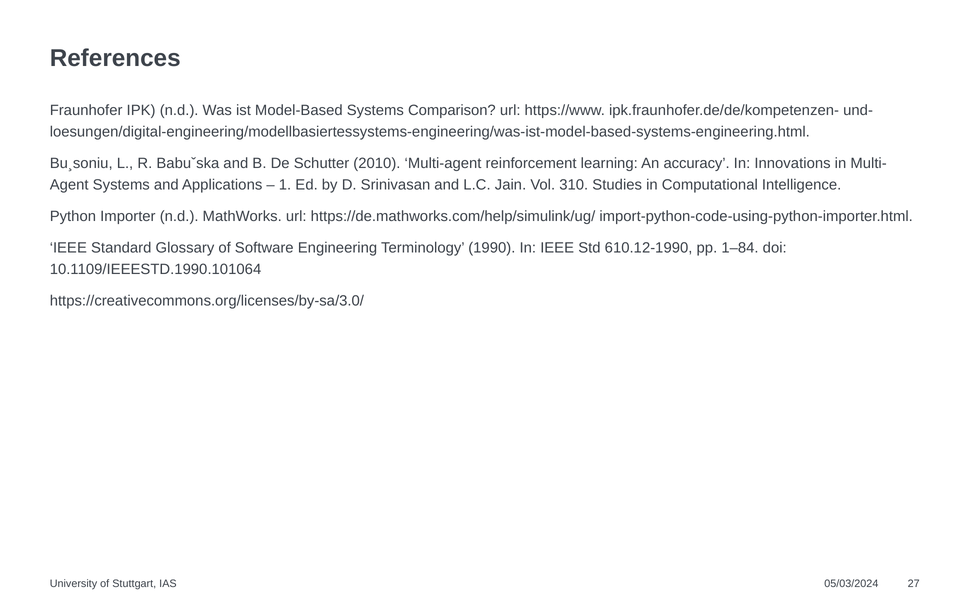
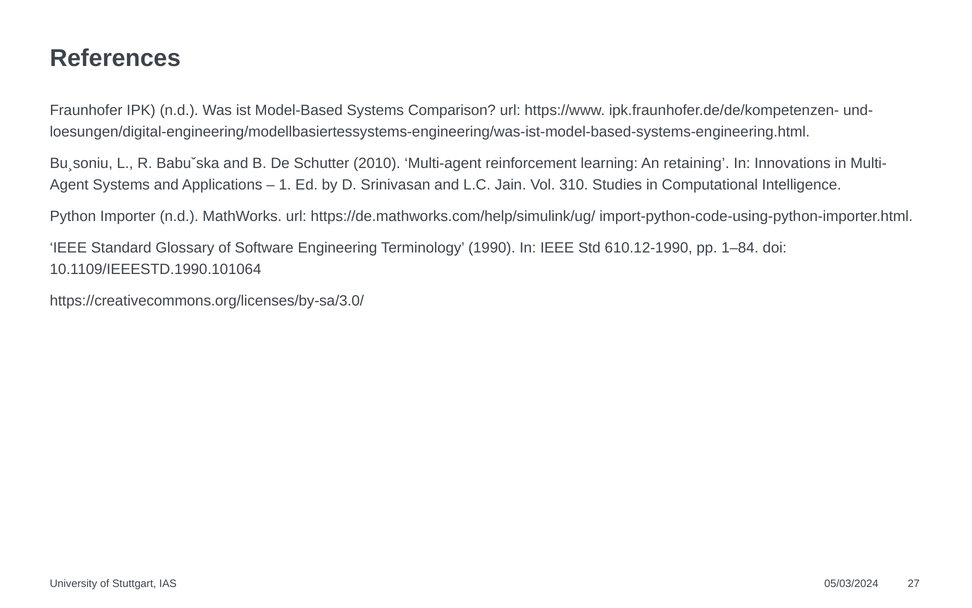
accuracy: accuracy -> retaining (696, 163)
